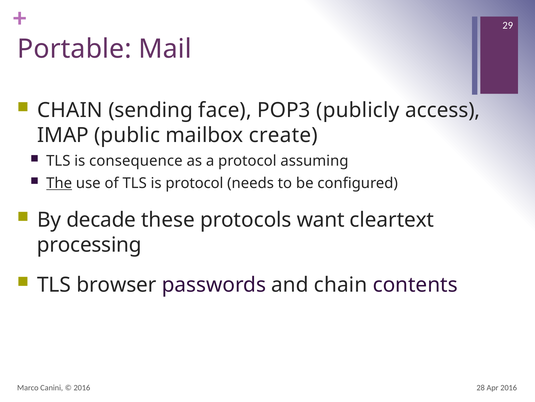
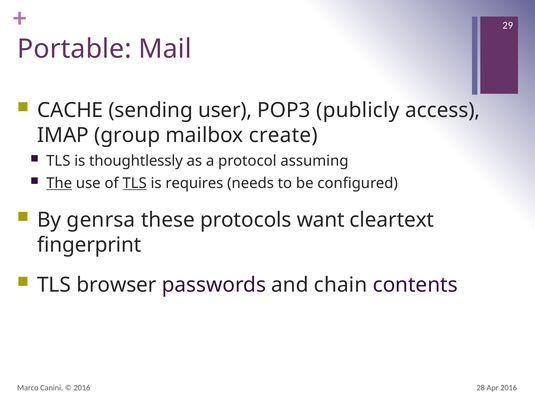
CHAIN: CHAIN -> CACHE (70, 110)
face: face -> user (225, 110)
public: public -> group (127, 135)
consequence: consequence -> thoughtlessly (136, 161)
TLS underline: none -> present (135, 183)
is protocol: protocol -> requires (194, 183)
decade: decade -> genrsa (101, 220)
processing: processing -> fingerprint (89, 244)
